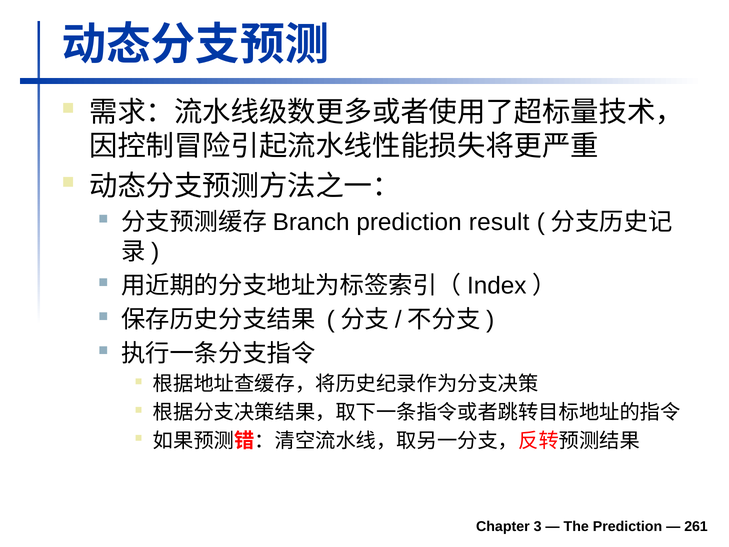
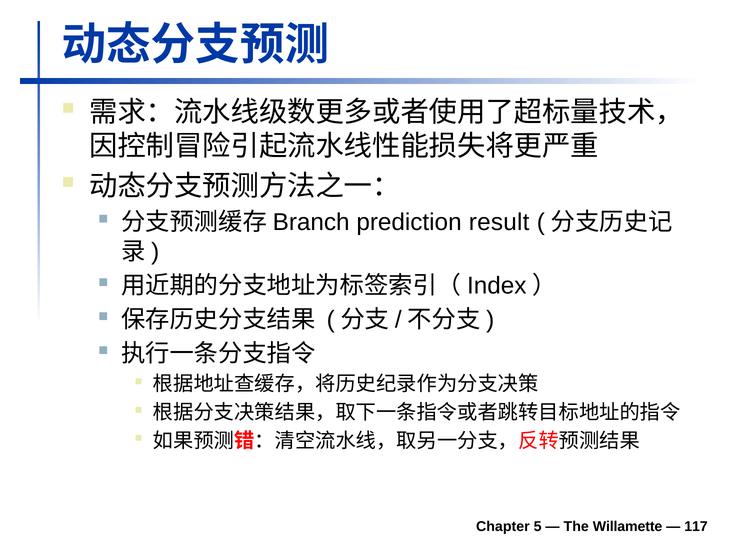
3: 3 -> 5 (538, 526)
The Prediction: Prediction -> Willamette (628, 526)
261: 261 -> 117 (696, 526)
